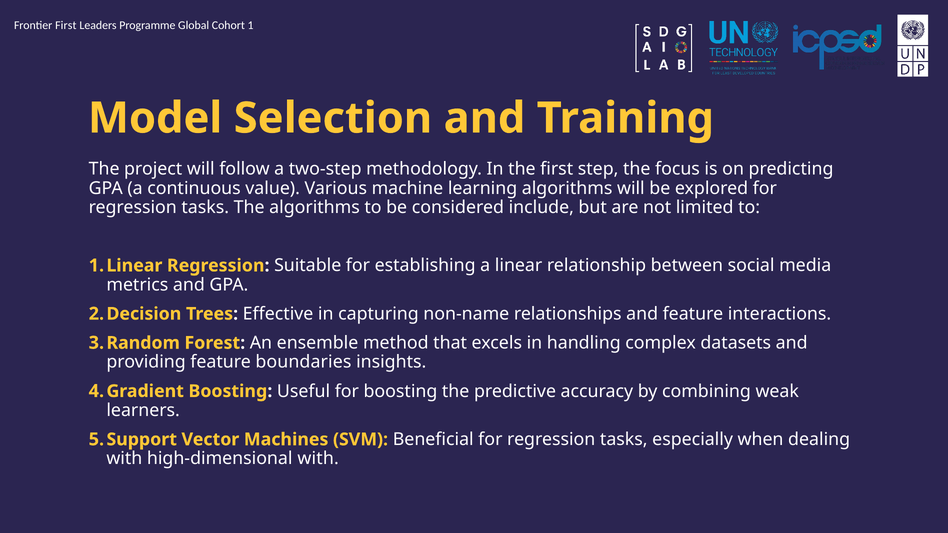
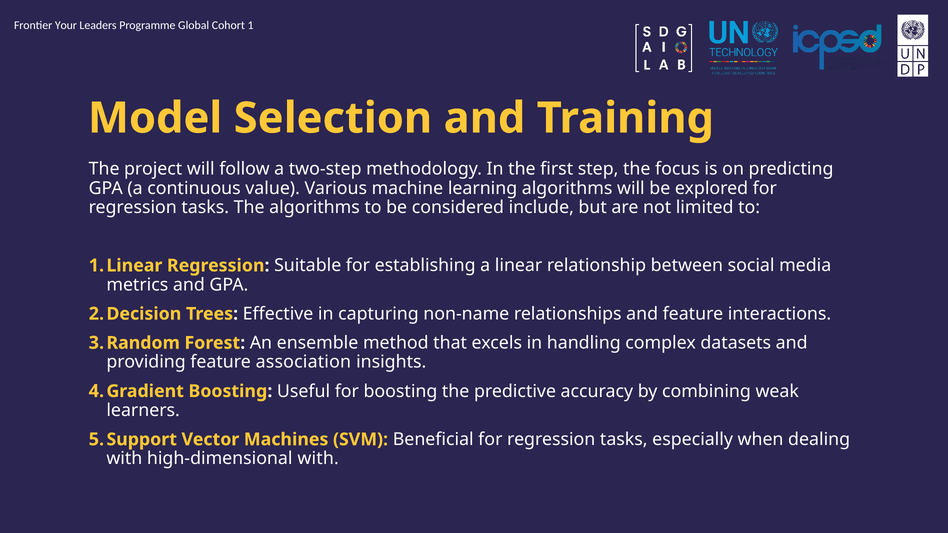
Frontier First: First -> Your (66, 25)
boundaries: boundaries -> association (303, 362)
